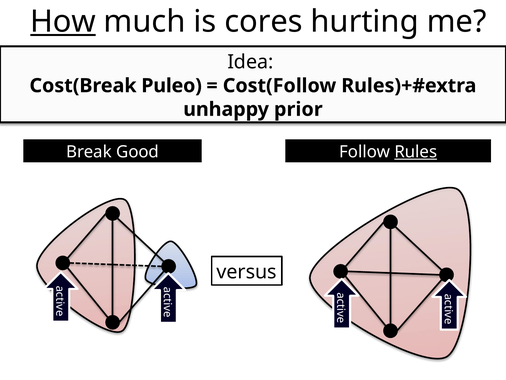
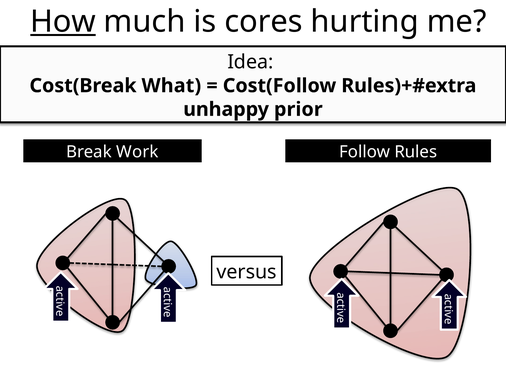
Puleo: Puleo -> What (171, 86)
Good: Good -> Work (137, 152)
Rules underline: present -> none (416, 152)
